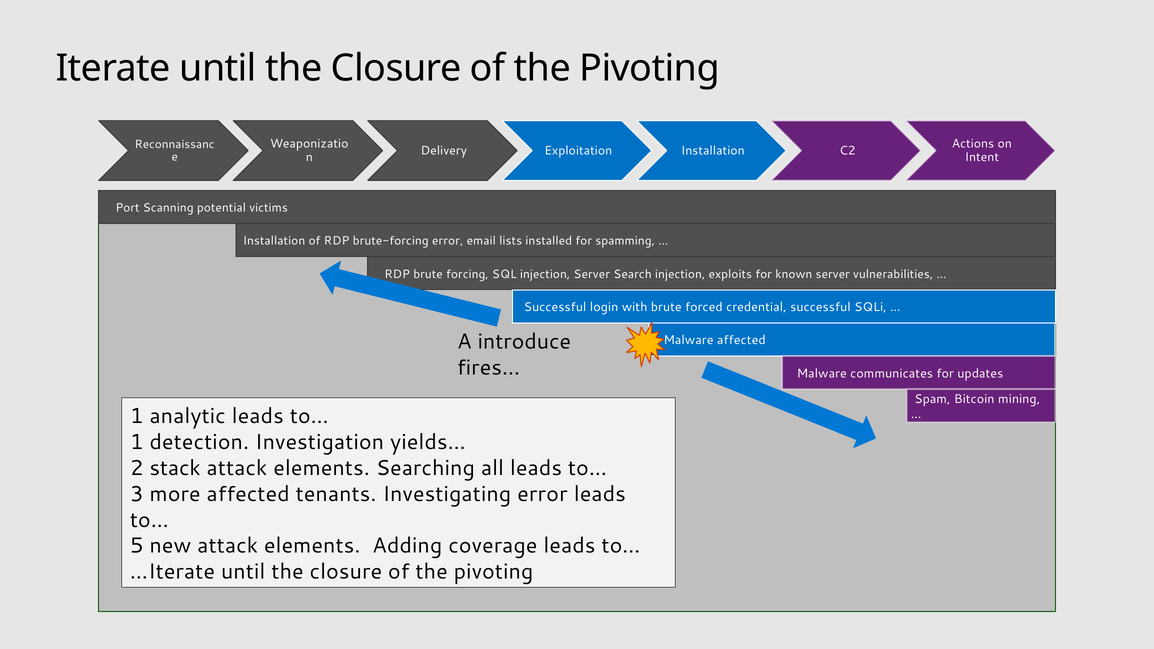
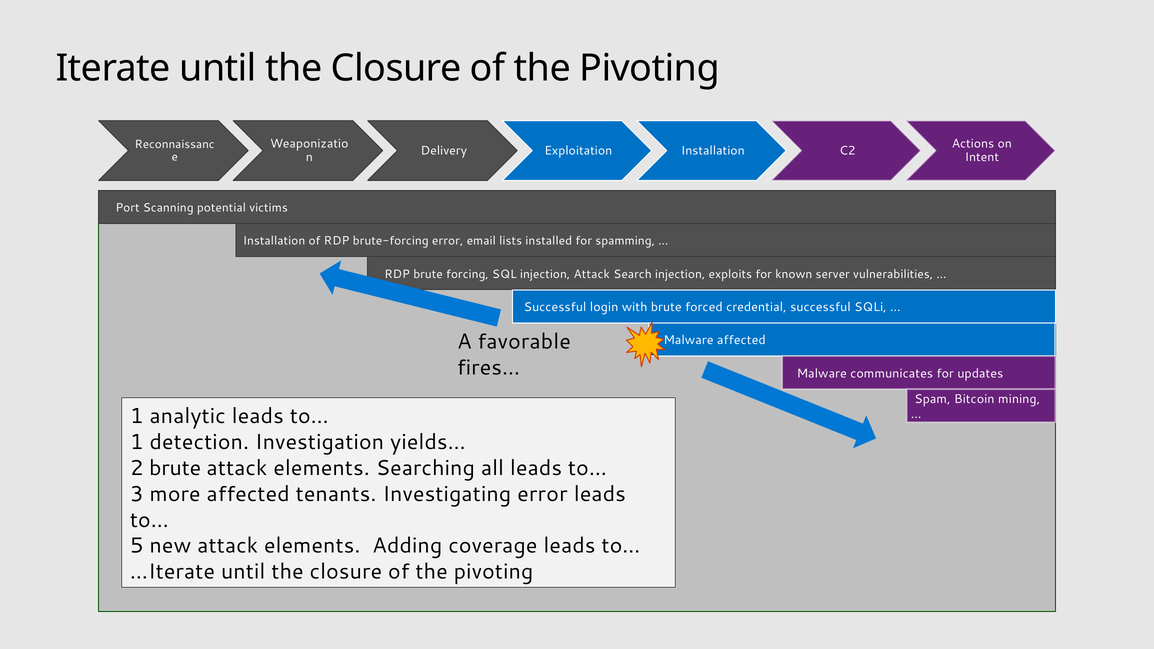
injection Server: Server -> Attack (592, 274)
introduce: introduce -> favorable (524, 342)
2 stack: stack -> brute (175, 468)
